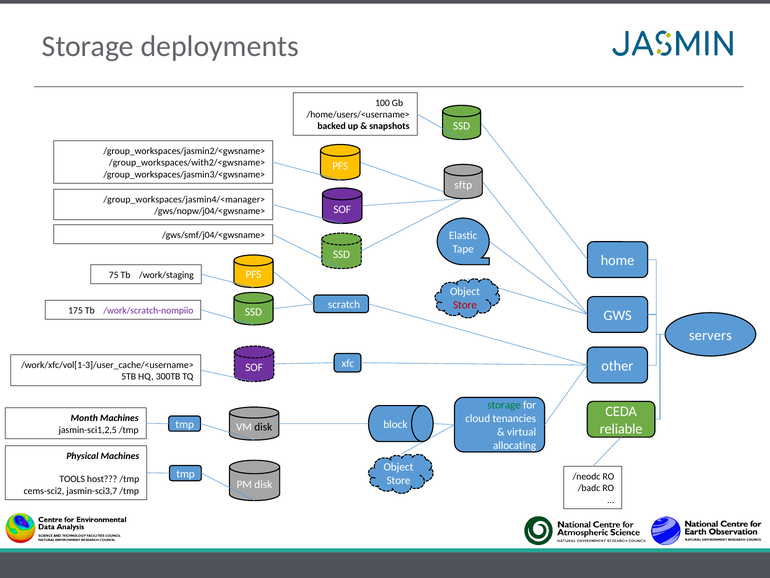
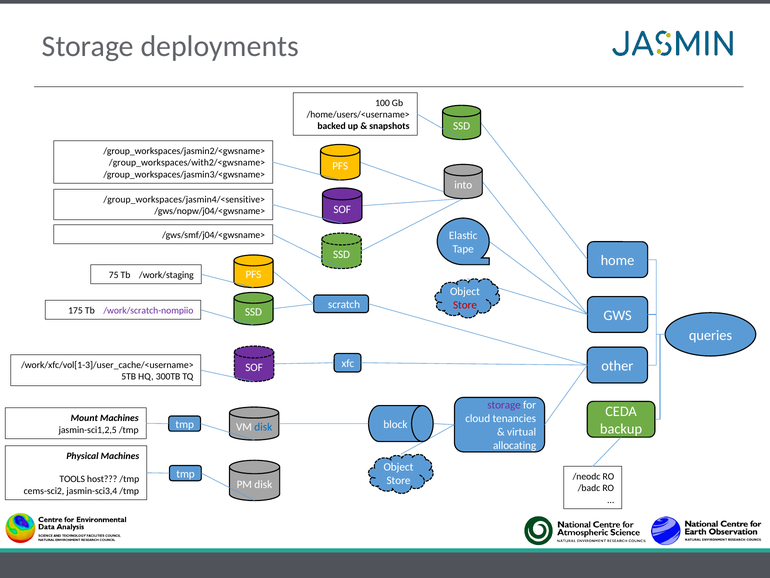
sftp: sftp -> into (463, 185)
/group_workspaces/jasmin4/<manager>: /group_workspaces/jasmin4/<manager> -> /group_workspaces/jasmin4/<sensitive> (184, 199)
servers: servers -> queries (710, 335)
storage colour: green -> purple (504, 405)
Month: Month -> Mount (84, 418)
disk colour: black -> blue (263, 427)
reliable: reliable -> backup (621, 429)
jasmin-sci3,7: jasmin-sci3,7 -> jasmin-sci3,4 (92, 490)
